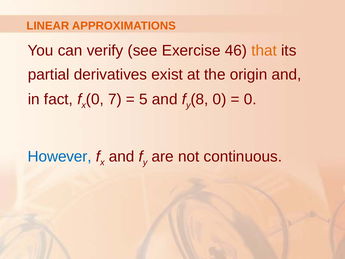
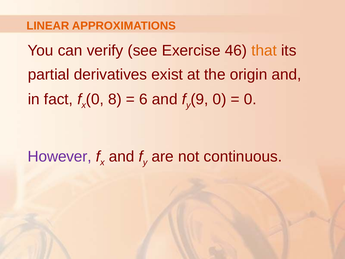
7: 7 -> 8 (115, 99)
5: 5 -> 6 (143, 99)
8: 8 -> 9 (200, 99)
However colour: blue -> purple (60, 156)
